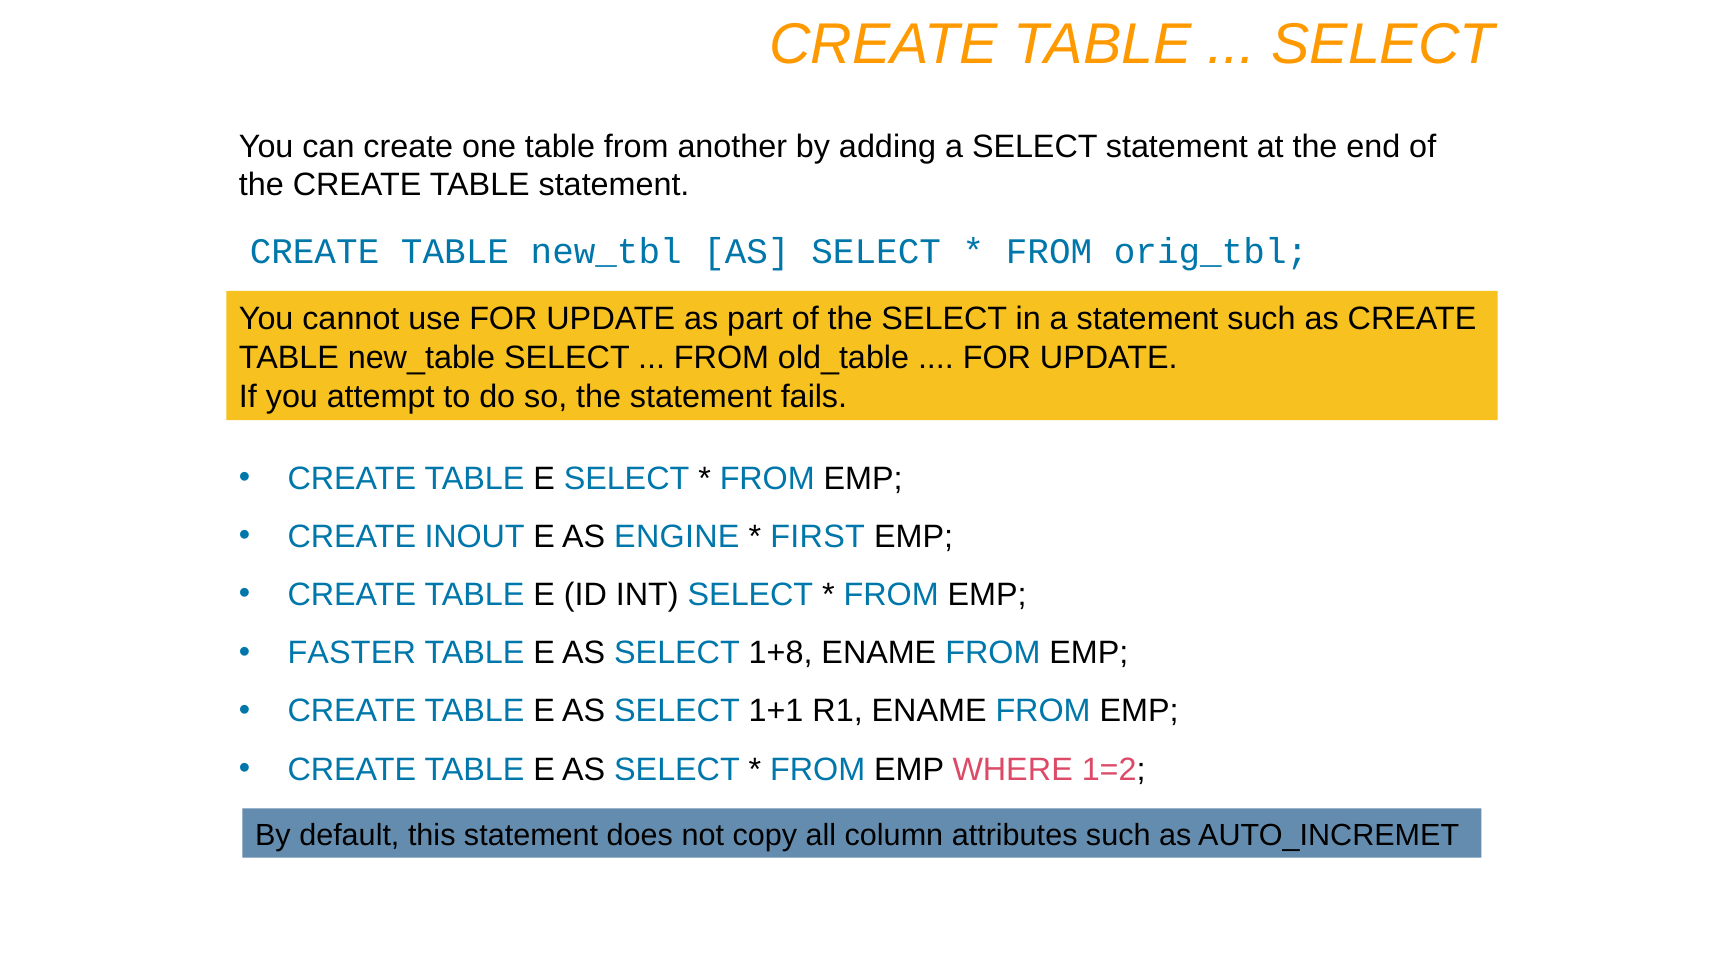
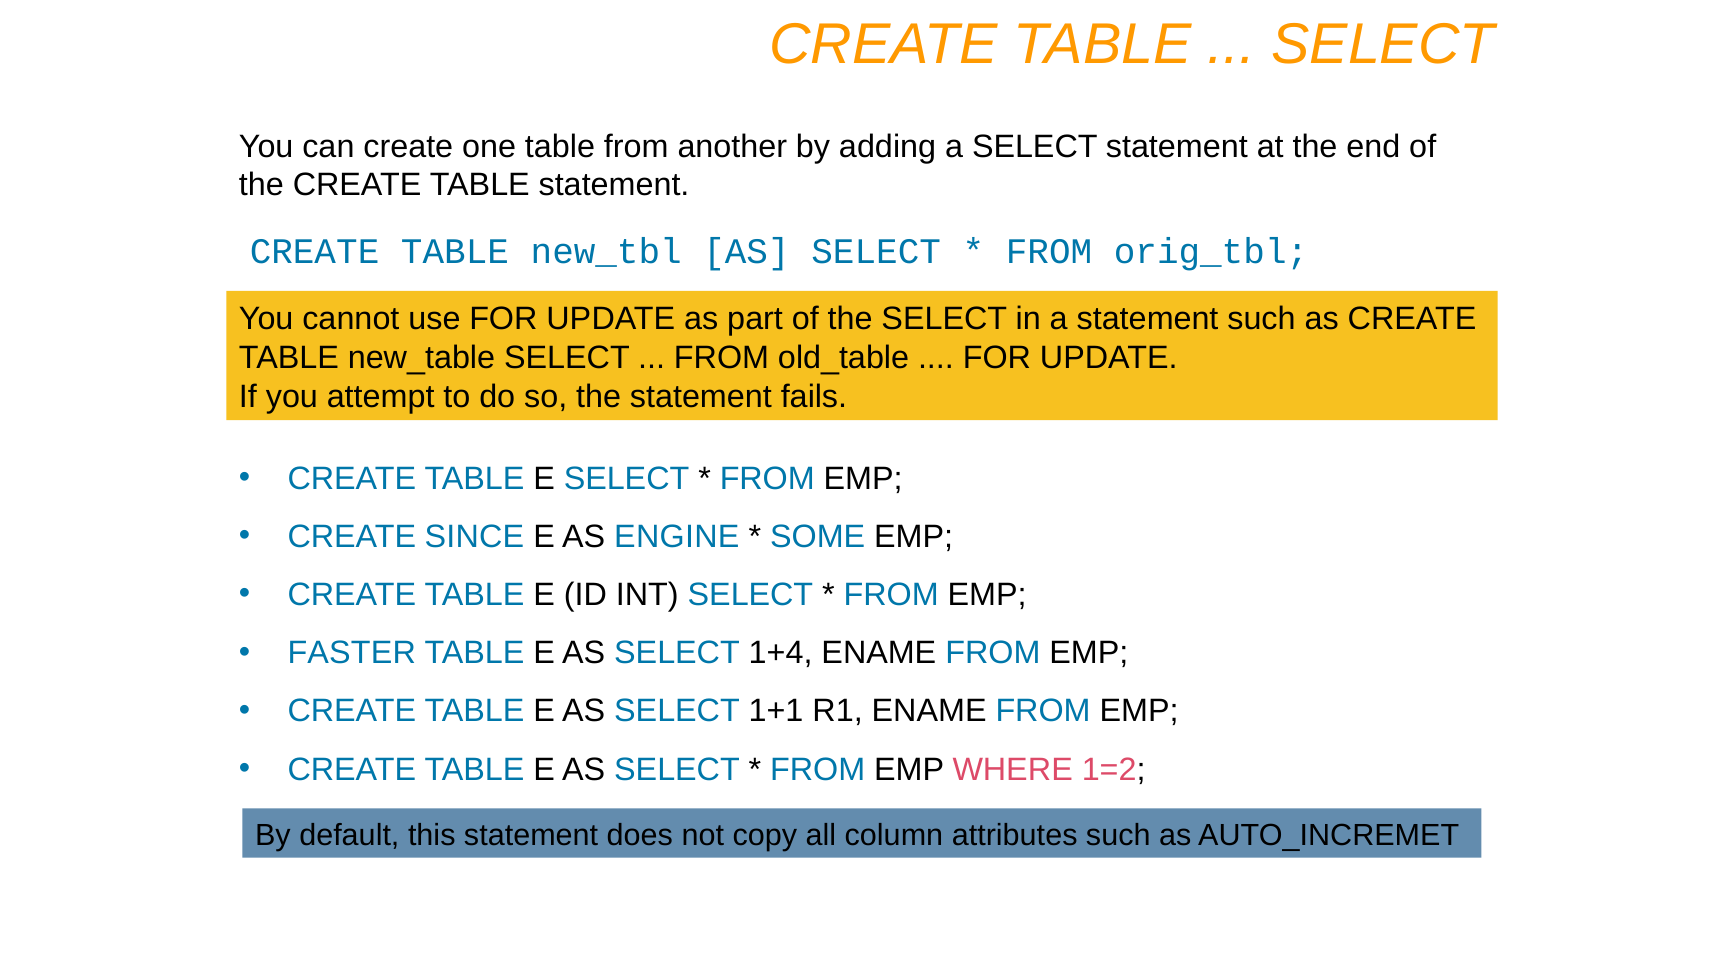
INOUT: INOUT -> SINCE (474, 537)
FIRST: FIRST -> SOME (818, 537)
1+8: 1+8 -> 1+4 (781, 653)
